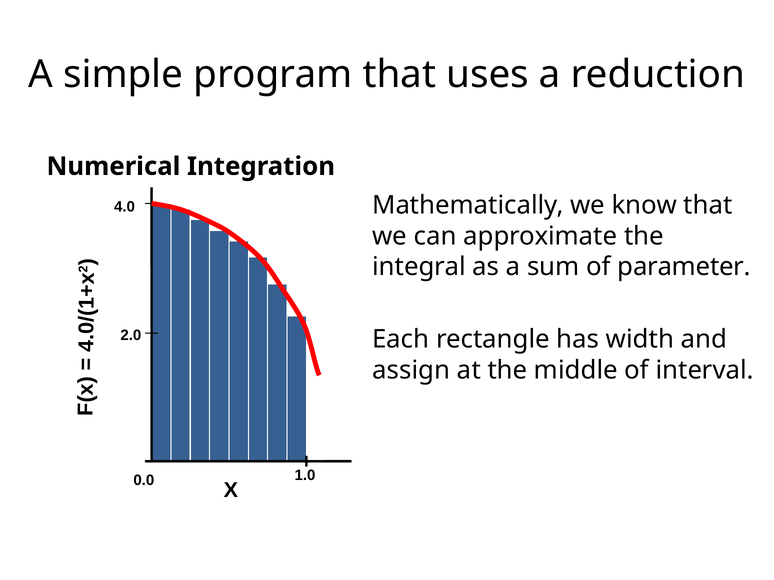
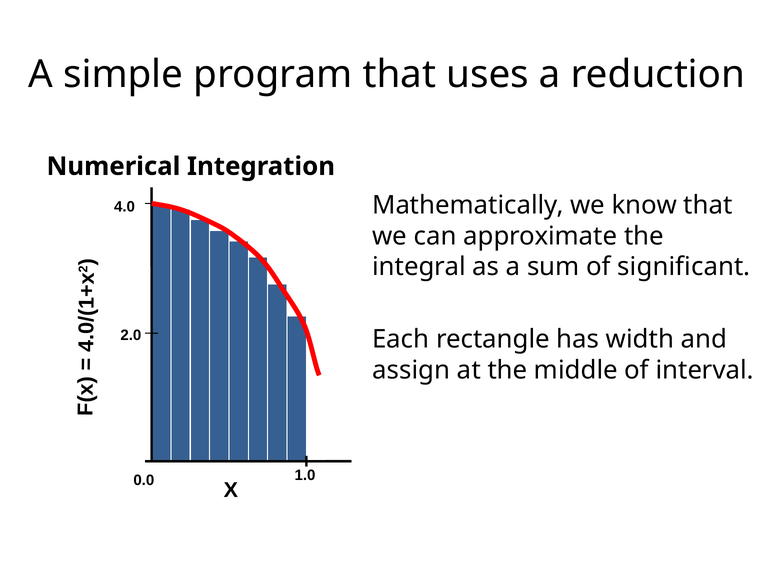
parameter: parameter -> significant (684, 267)
